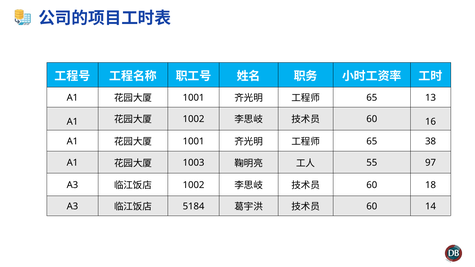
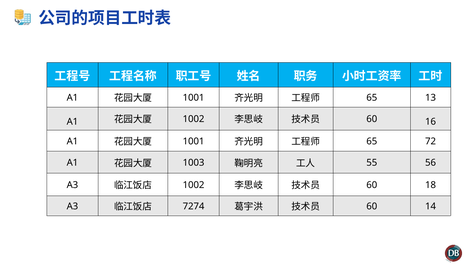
38: 38 -> 72 (431, 141)
97: 97 -> 56 (431, 163)
5184: 5184 -> 7274 (194, 206)
